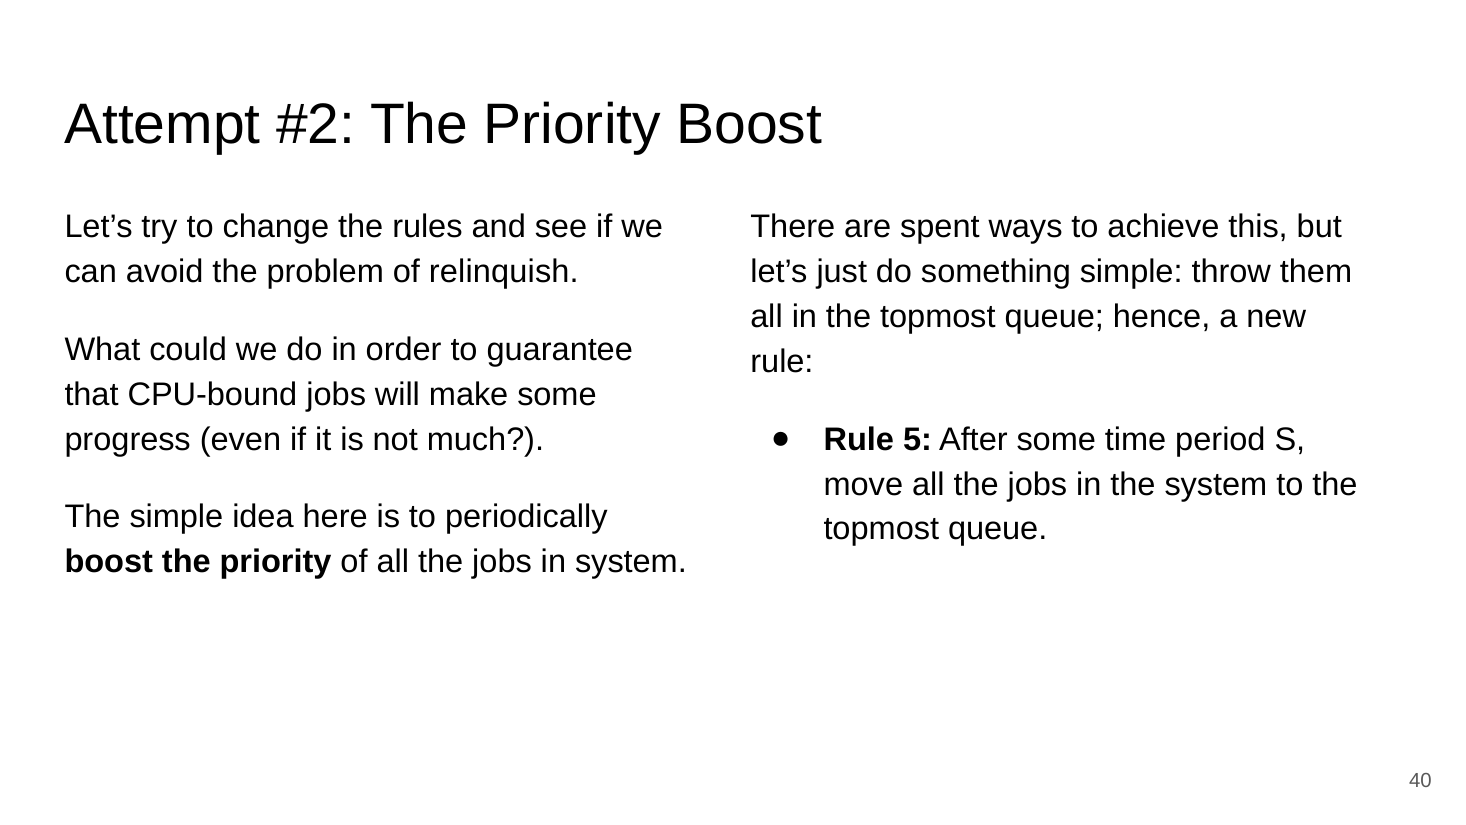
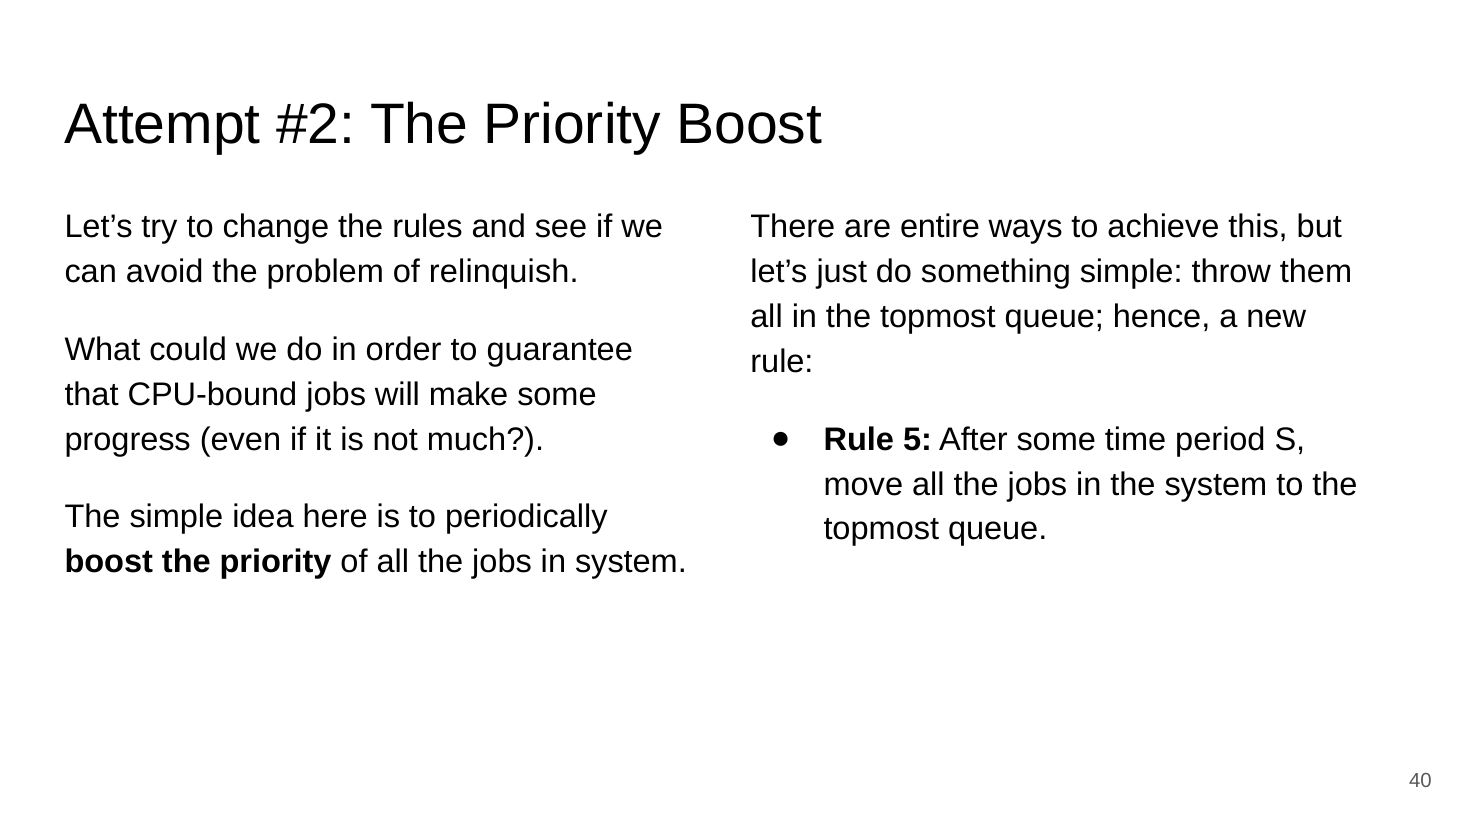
spent: spent -> entire (940, 227)
